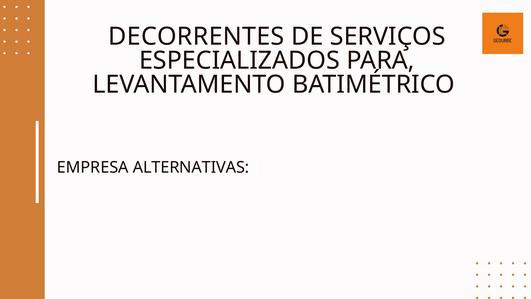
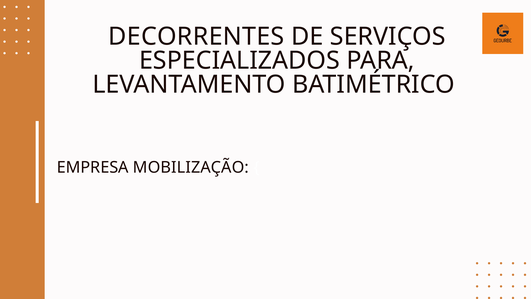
ALTERNATIVAS: ALTERNATIVAS -> MOBILIZAÇÃO (191, 167)
